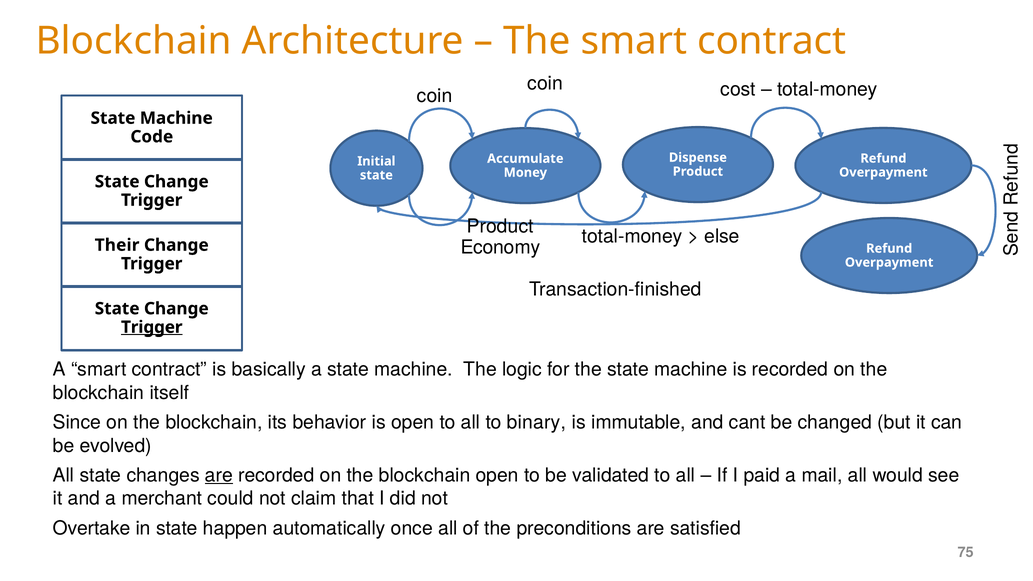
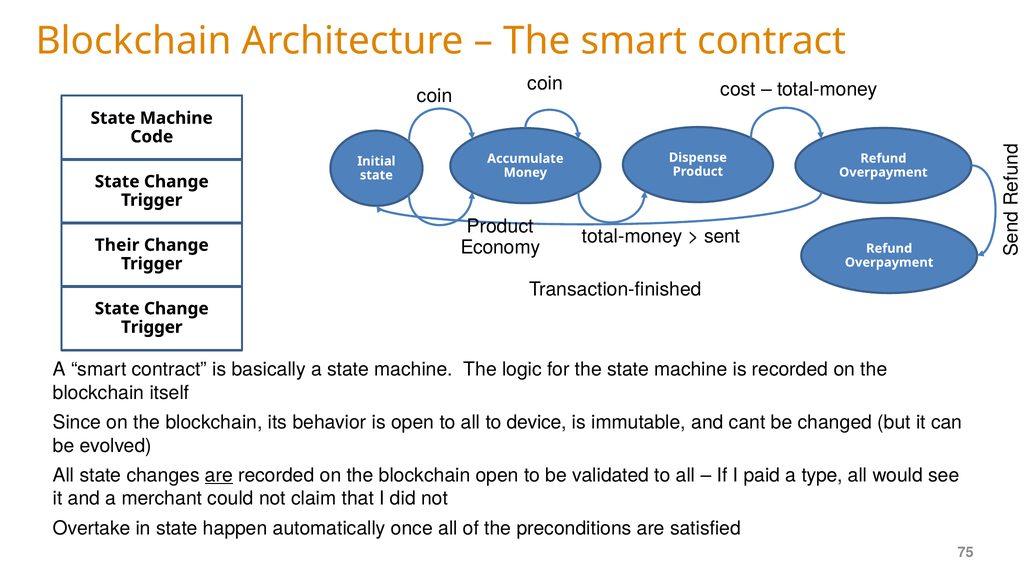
else: else -> sent (722, 236)
Trigger underline: present -> none (152, 327)
binary: binary -> device (537, 422)
mail: mail -> type (822, 475)
